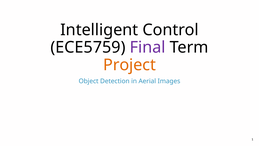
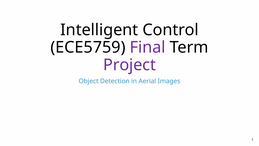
Project colour: orange -> purple (130, 65)
